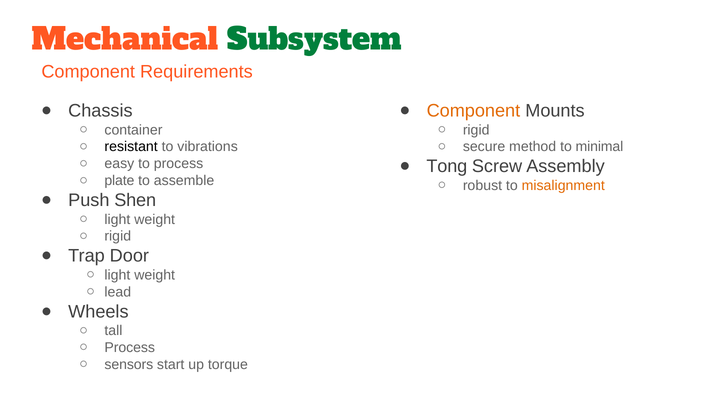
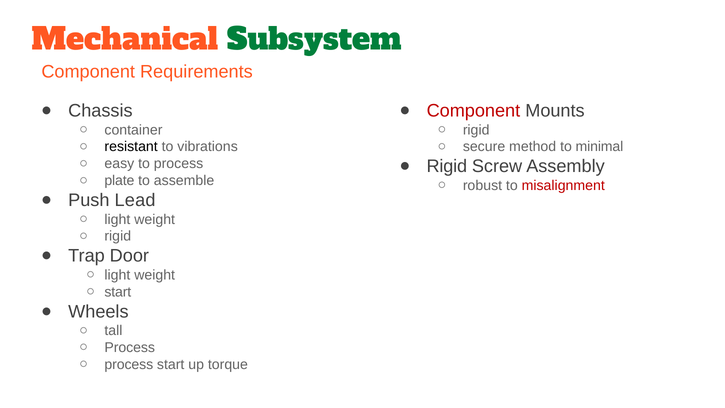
Component colour: orange -> red (473, 111)
Tong: Tong -> Rigid (447, 166)
misalignment colour: orange -> red (563, 185)
Shen: Shen -> Lead (135, 200)
lead: lead -> start (118, 292)
sensors: sensors -> process (129, 364)
